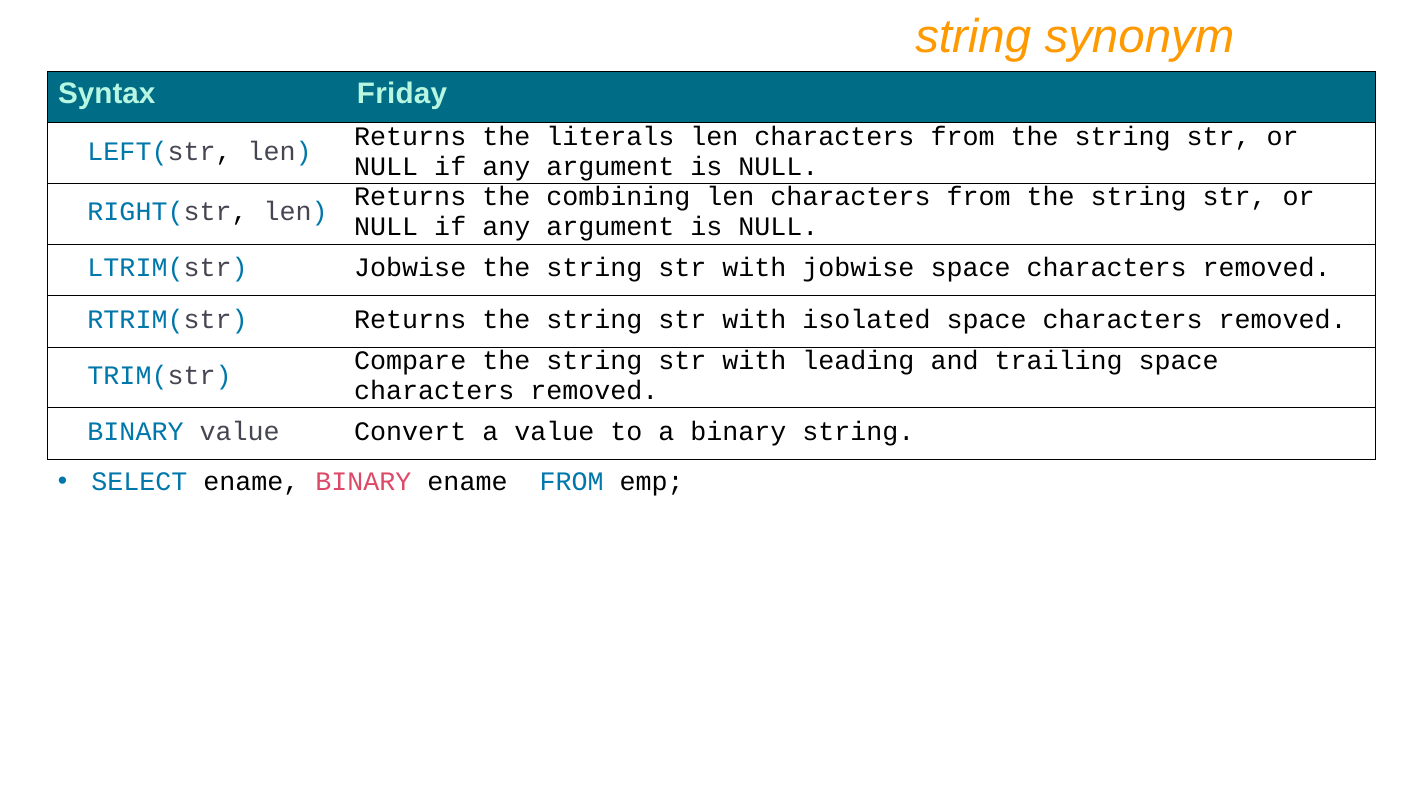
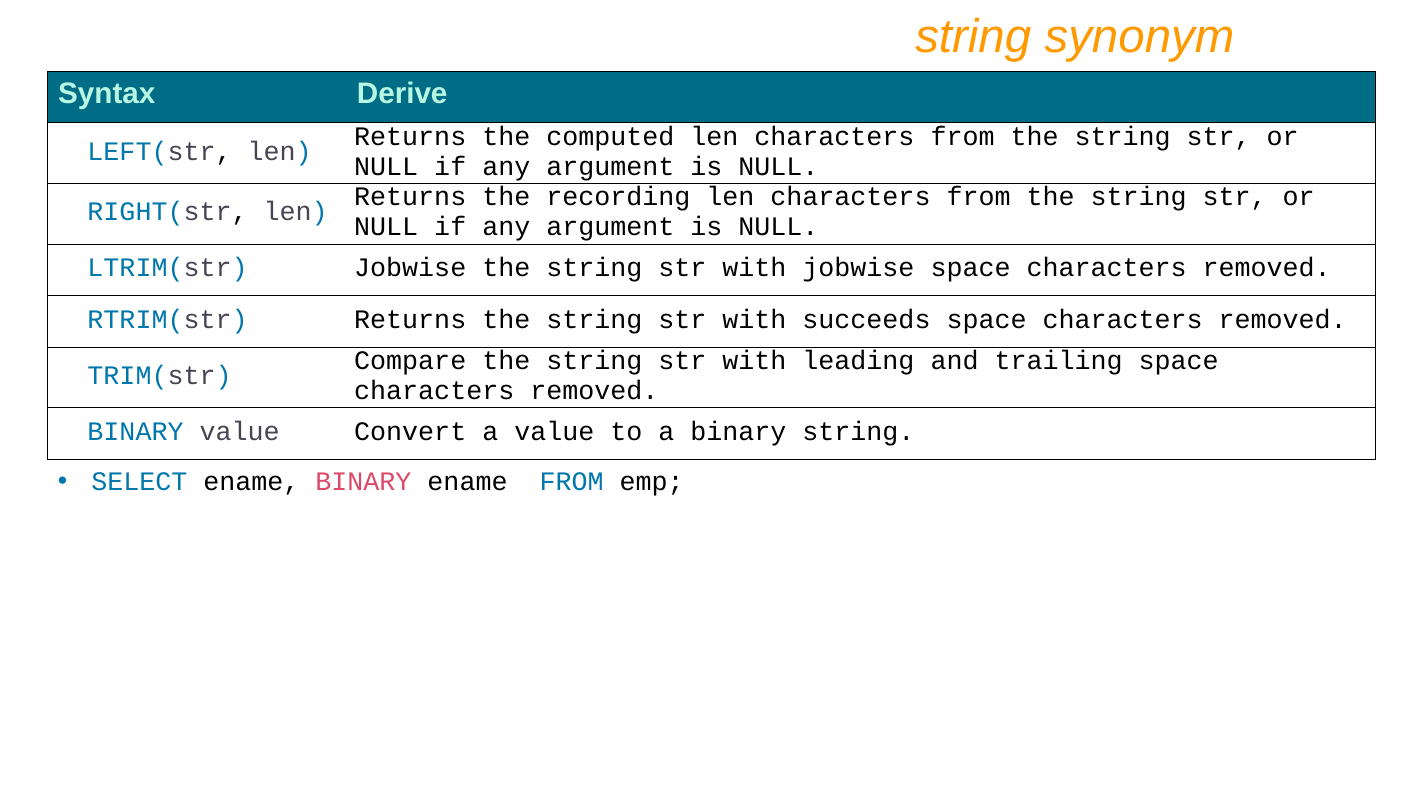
Friday: Friday -> Derive (402, 94)
literals: literals -> computed (610, 136)
combining: combining -> recording (618, 197)
isolated: isolated -> succeeds (866, 320)
